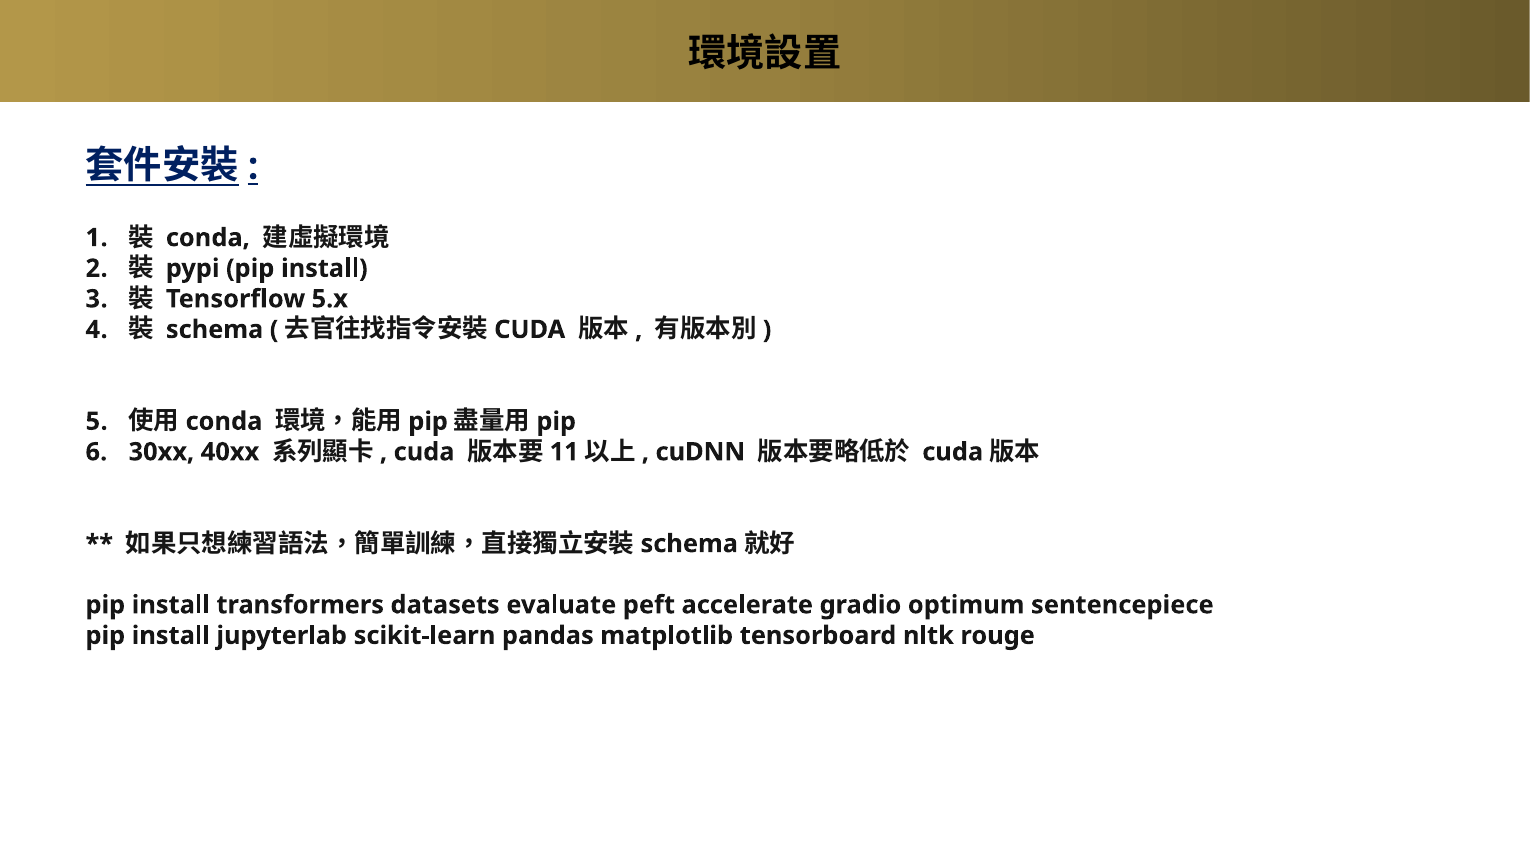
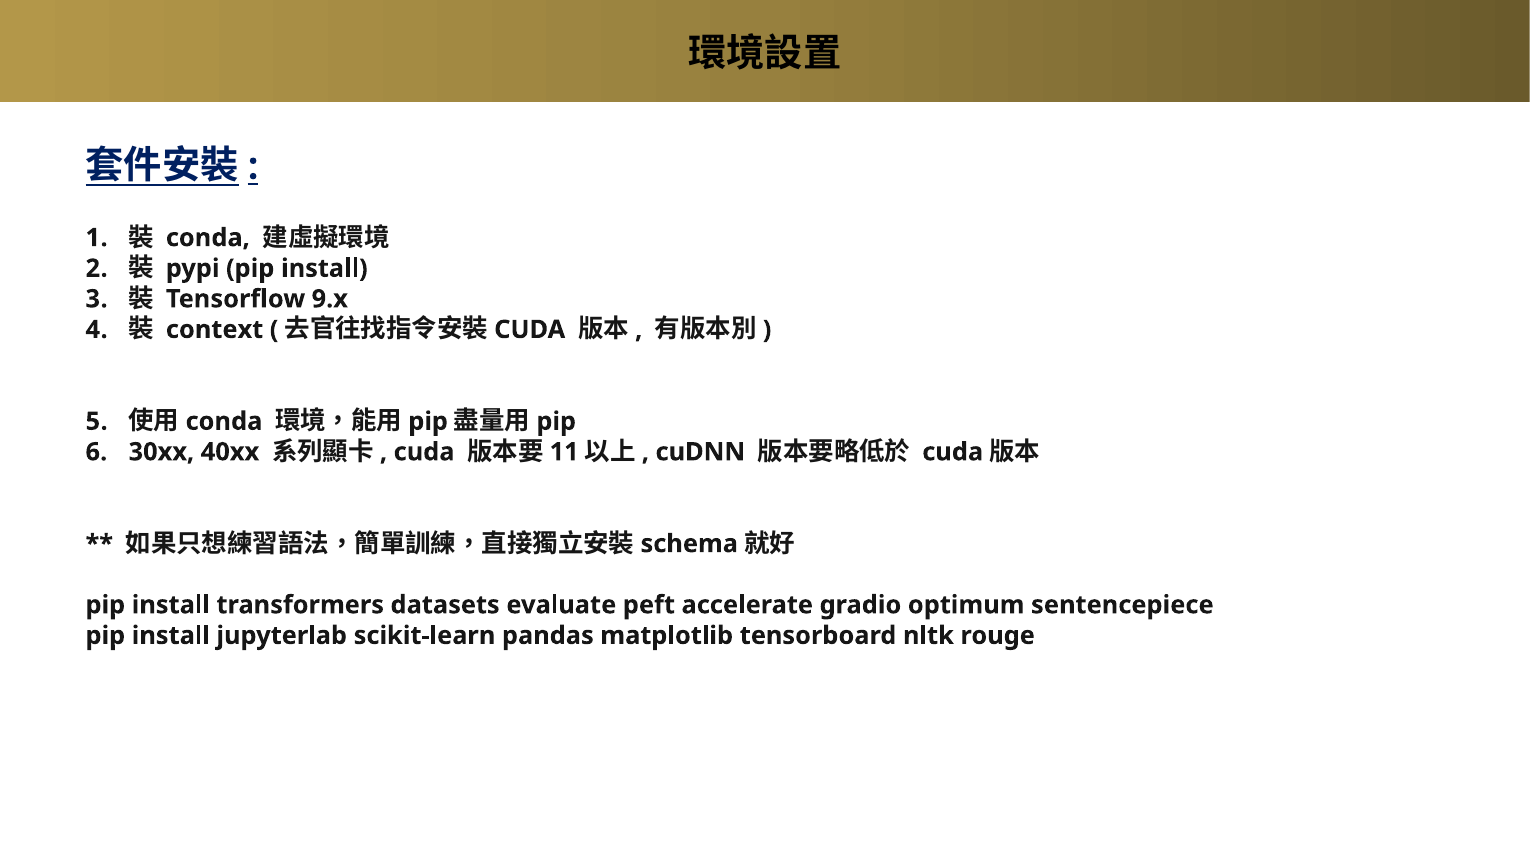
5.x: 5.x -> 9.x (330, 299)
schema: schema -> context (215, 329)
